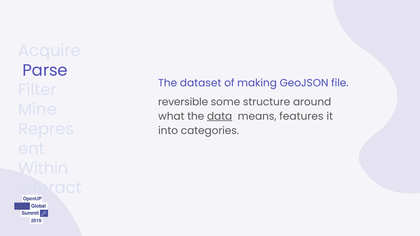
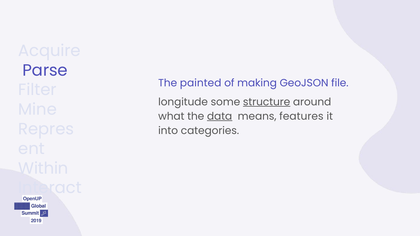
dataset: dataset -> painted (201, 83)
reversible: reversible -> longitude (183, 102)
structure underline: none -> present (267, 102)
